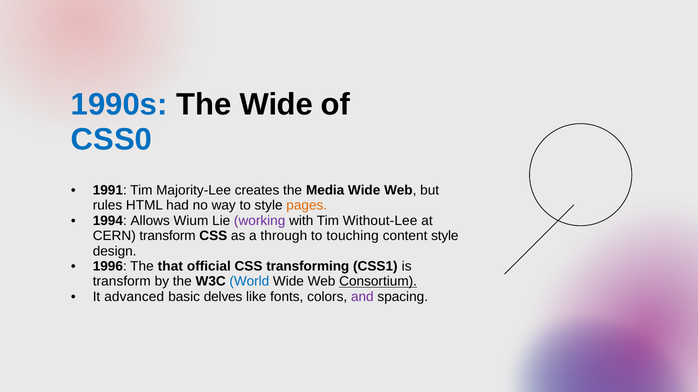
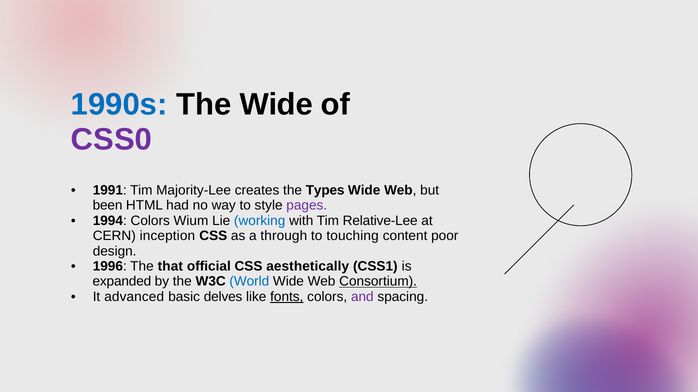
CSS0 colour: blue -> purple (111, 140)
Media: Media -> Types (325, 190)
rules: rules -> been (108, 206)
pages colour: orange -> purple (307, 206)
1994 Allows: Allows -> Colors (150, 221)
working colour: purple -> blue (260, 221)
Without-Lee: Without-Lee -> Relative-Lee (380, 221)
CERN transform: transform -> inception (167, 236)
content style: style -> poor (445, 236)
transforming: transforming -> aesthetically (308, 267)
transform: transform -> expanded (122, 282)
fonts underline: none -> present (287, 297)
